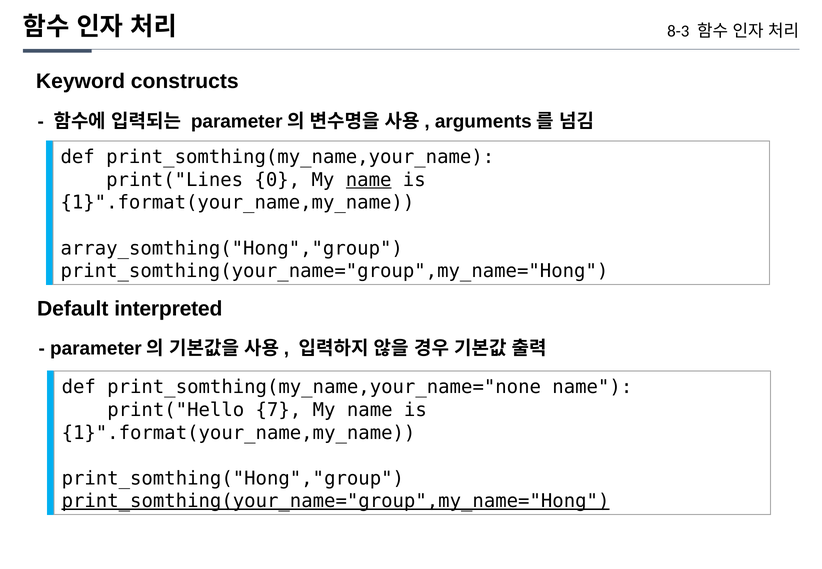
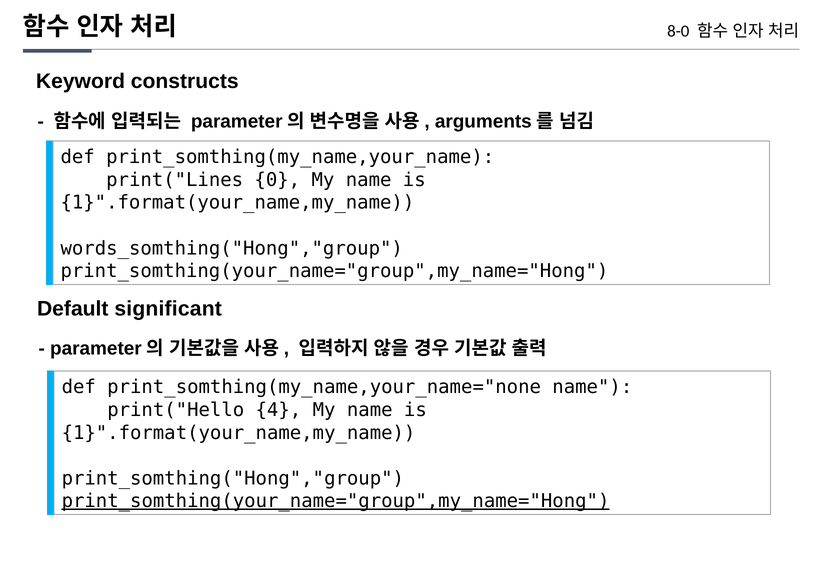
8-3: 8-3 -> 8-0 (678, 31)
name underline: present -> none (369, 180)
array_somthing("Hong","group: array_somthing("Hong","group -> words_somthing("Hong","group (232, 248)
interpreted: interpreted -> significant (168, 309)
7: 7 -> 4 (278, 410)
